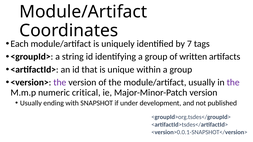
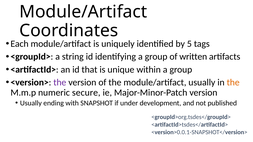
7: 7 -> 5 (189, 44)
the colour: purple -> orange (233, 83)
critical: critical -> secure (86, 93)
